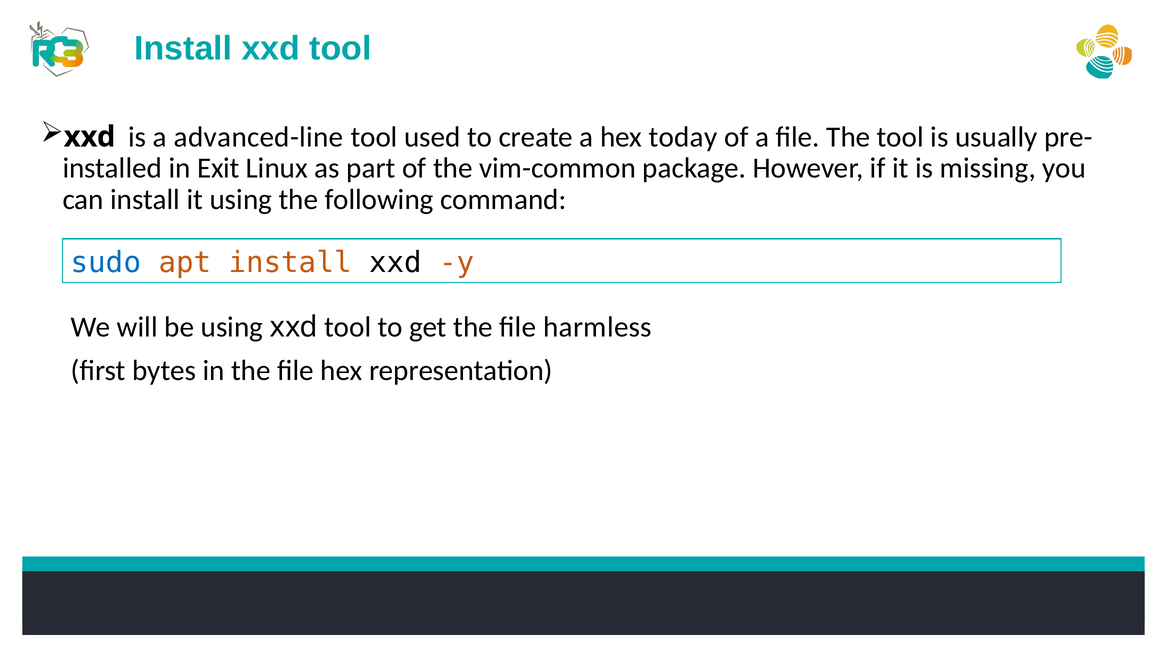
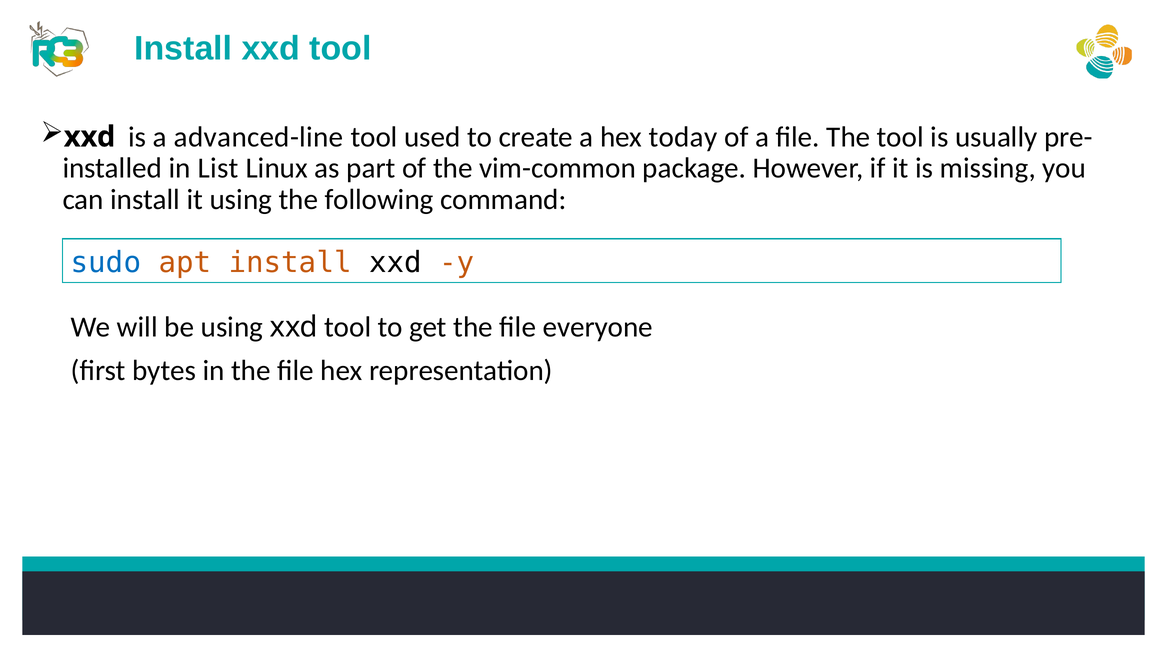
Exit: Exit -> List (218, 168)
harmless: harmless -> everyone (598, 327)
